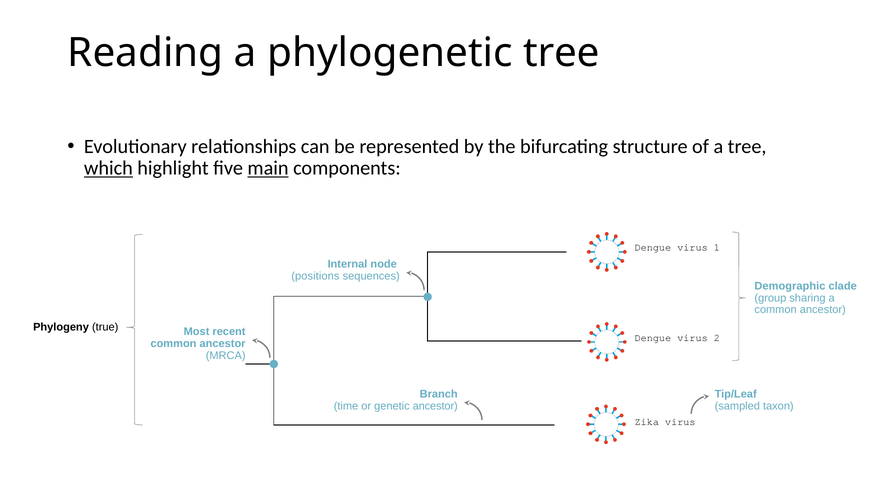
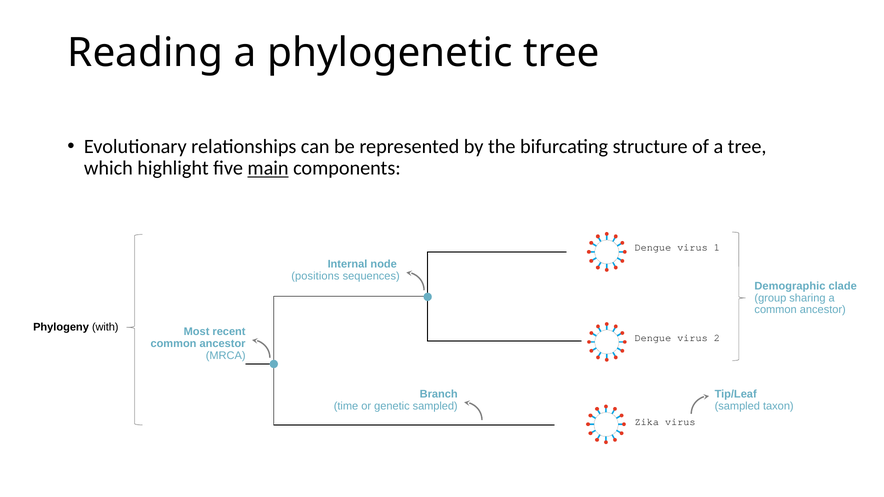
which underline: present -> none (108, 168)
true: true -> with (105, 328)
genetic ancestor: ancestor -> sampled (435, 406)
